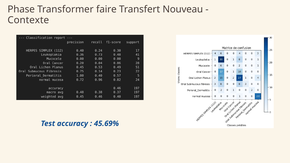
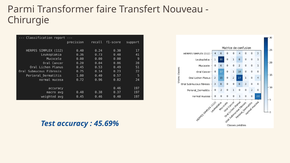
Phase: Phase -> Parmi (21, 9)
Contexte: Contexte -> Chirurgie (28, 20)
